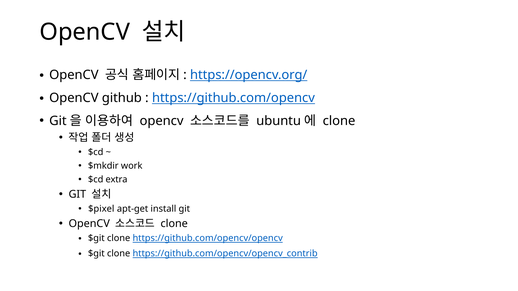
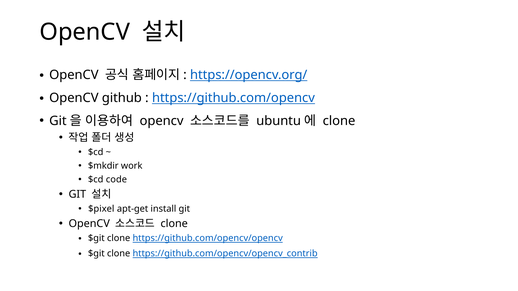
extra: extra -> code (116, 180)
